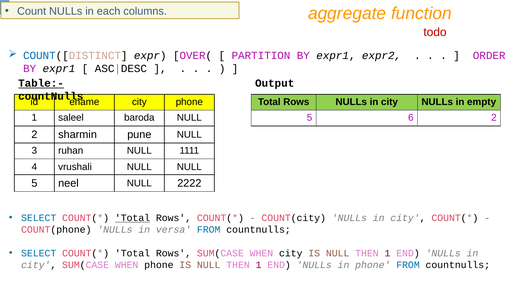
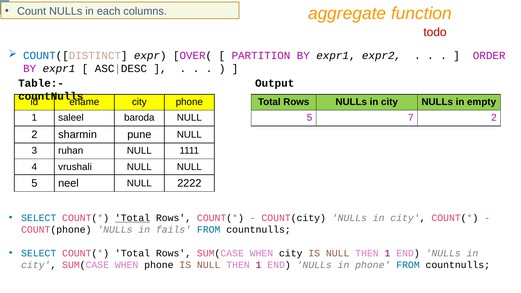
Table:- underline: present -> none (41, 83)
6: 6 -> 7 (411, 118)
versa: versa -> fails (174, 230)
